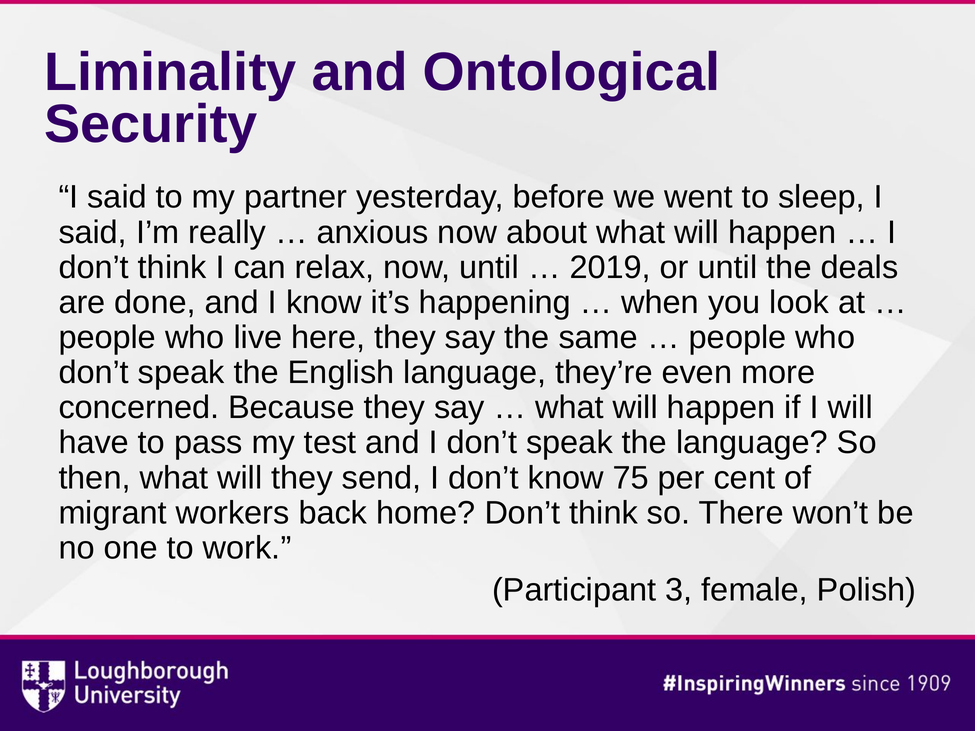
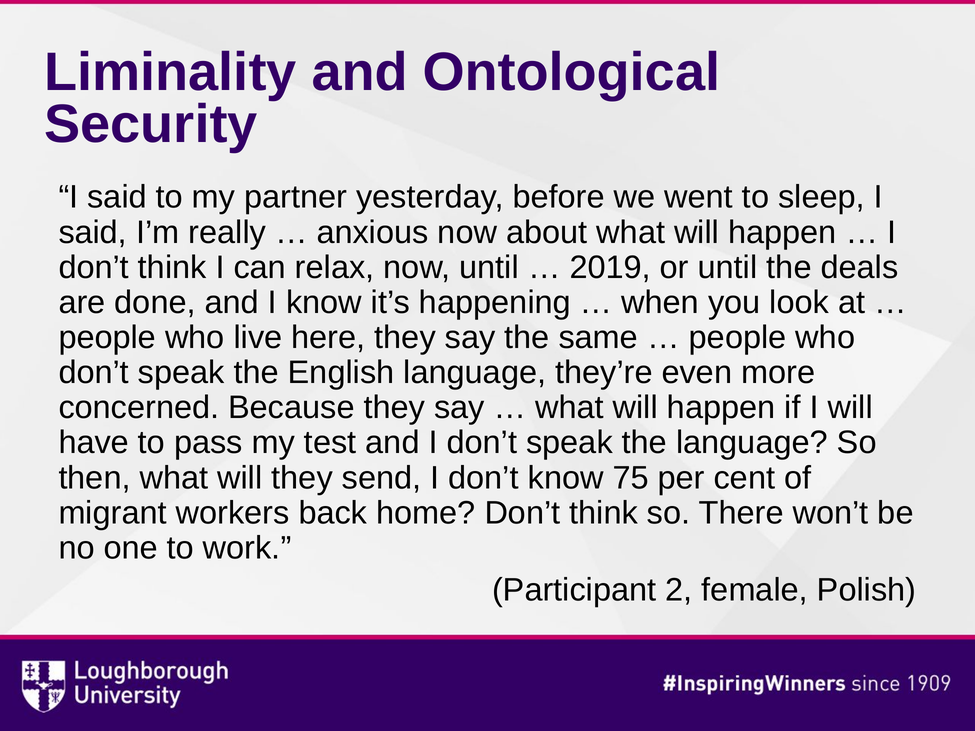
3: 3 -> 2 (679, 590)
